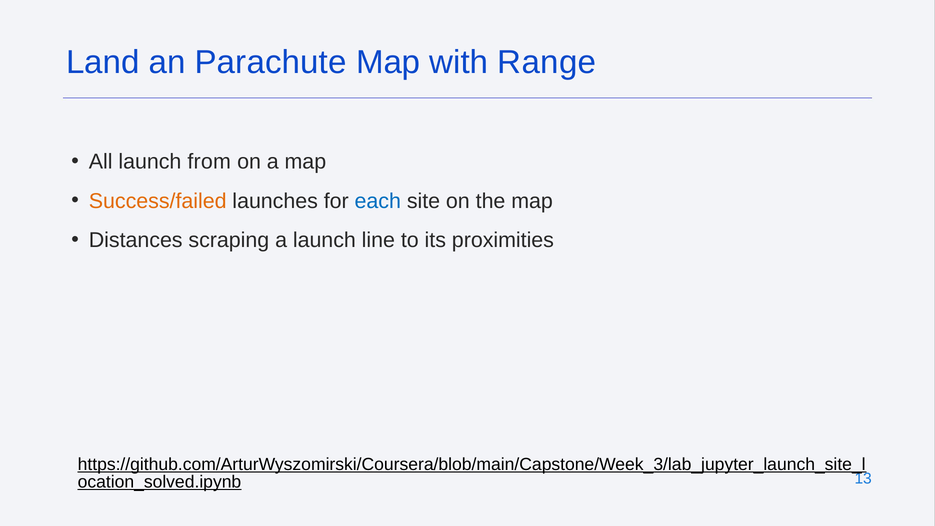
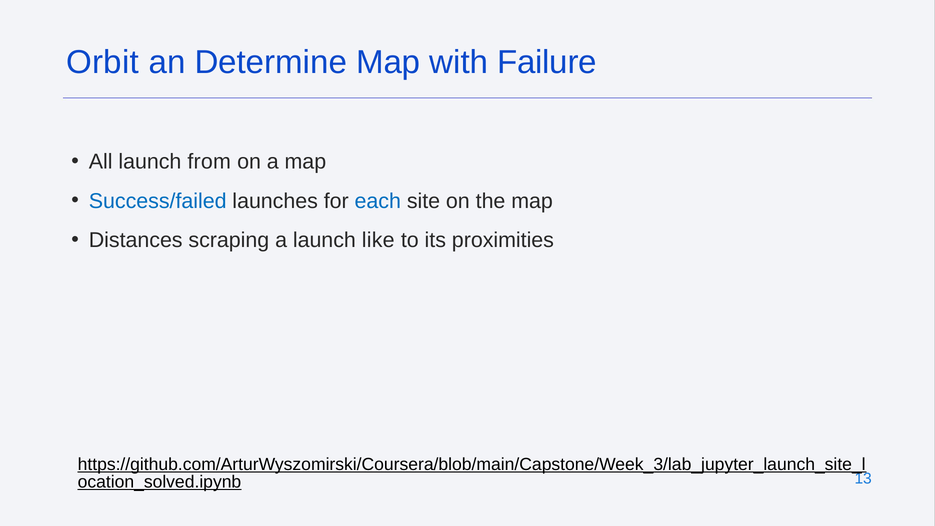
Land: Land -> Orbit (103, 62)
Parachute: Parachute -> Determine (271, 62)
Range: Range -> Failure (547, 62)
Success/failed colour: orange -> blue (158, 201)
line: line -> like (378, 240)
